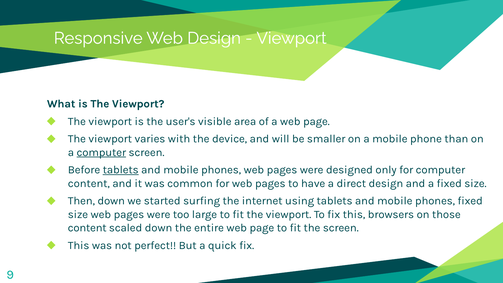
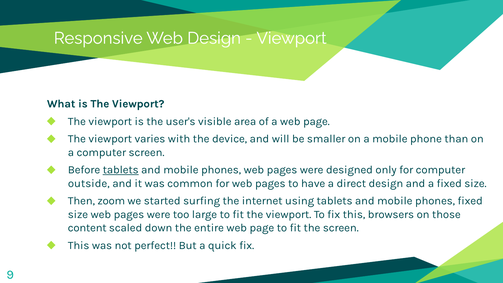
computer underline: present -> none (101, 152)
content: content -> outside (89, 183)
Then down: down -> zoom (111, 201)
